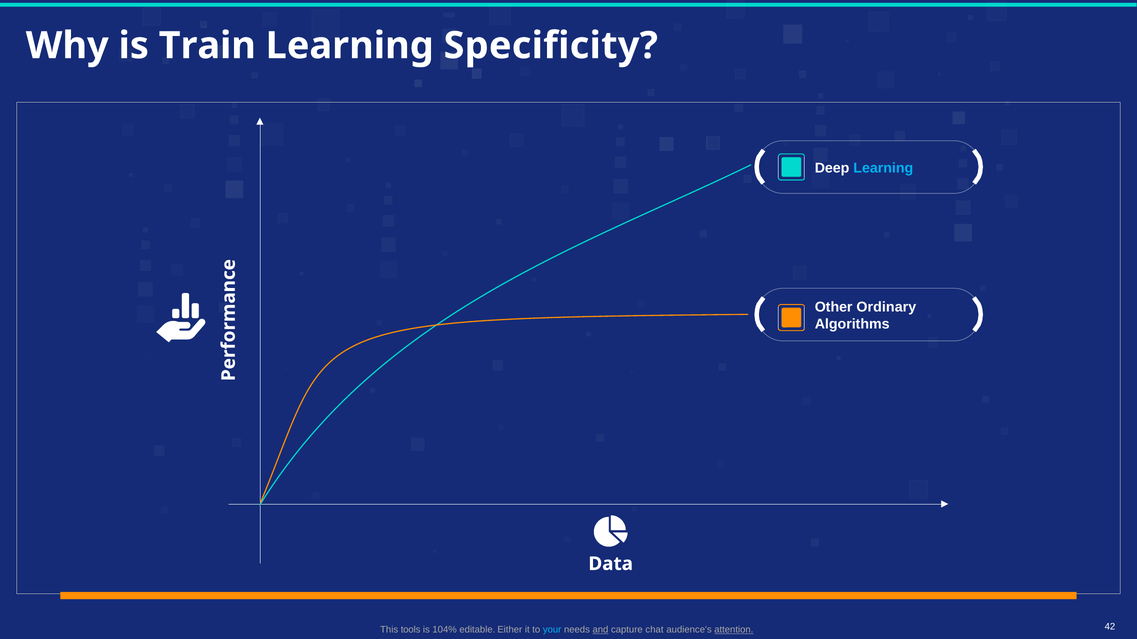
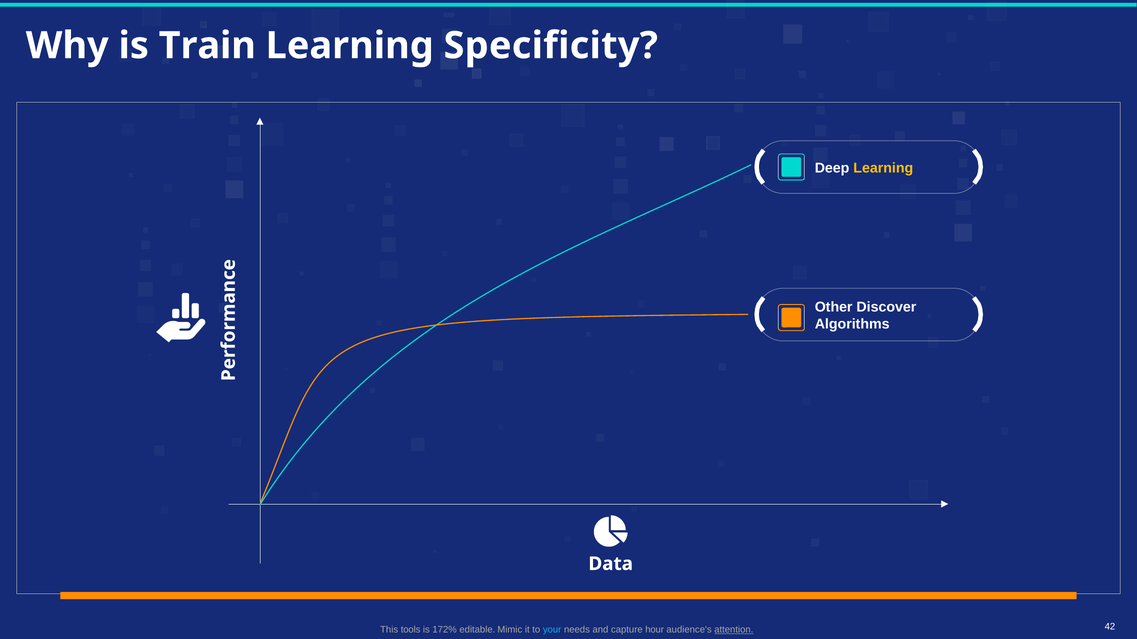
Learning colour: light blue -> yellow (883, 168)
Ordinary: Ordinary -> Discover (886, 307)
104%: 104% -> 172% (445, 630)
Either: Either -> Mimic (510, 630)
and underline: present -> none (600, 630)
chat: chat -> hour (655, 630)
